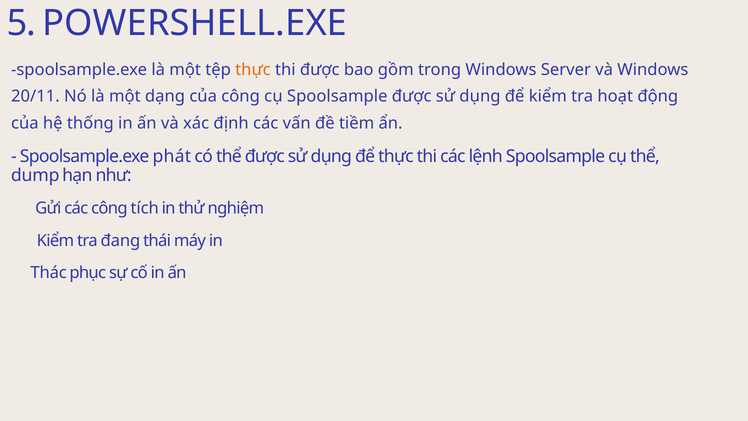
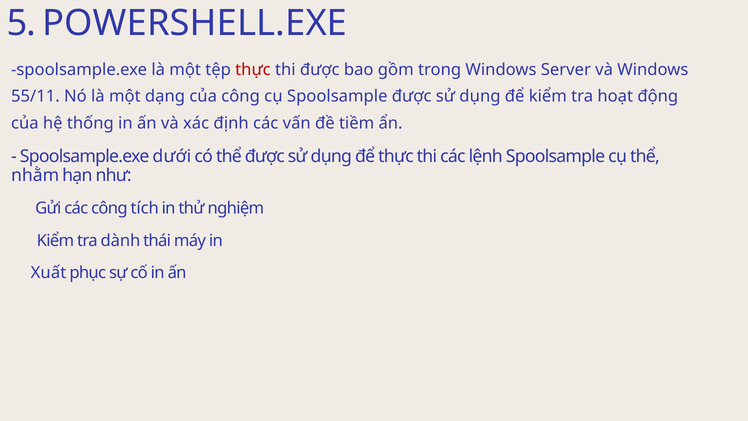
thực colour: orange -> red (253, 69)
20/11: 20/11 -> 55/11 (35, 96)
phát: phát -> dưới (172, 156)
dump: dump -> nhằm (35, 175)
đang: đang -> dành (120, 240)
Thác: Thác -> Xuất (48, 273)
